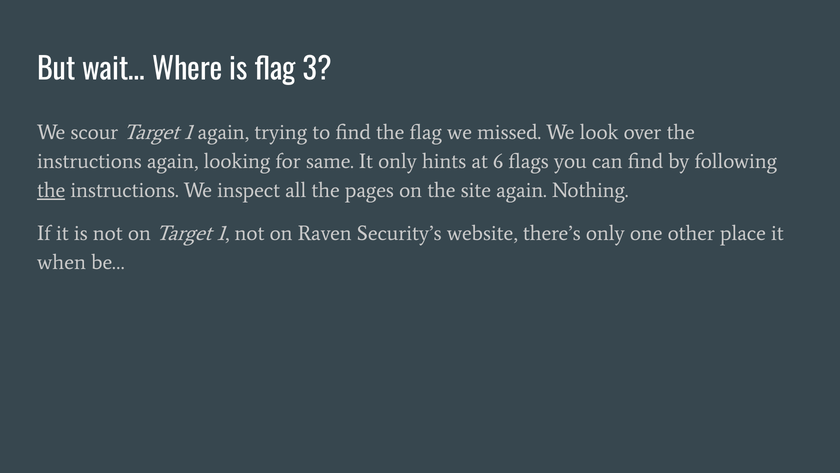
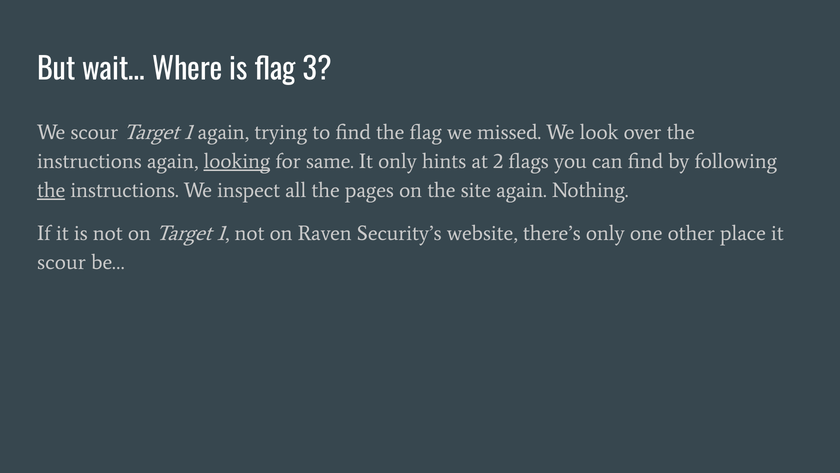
looking underline: none -> present (237, 161)
6: 6 -> 2 (498, 161)
when: when -> scour (61, 262)
